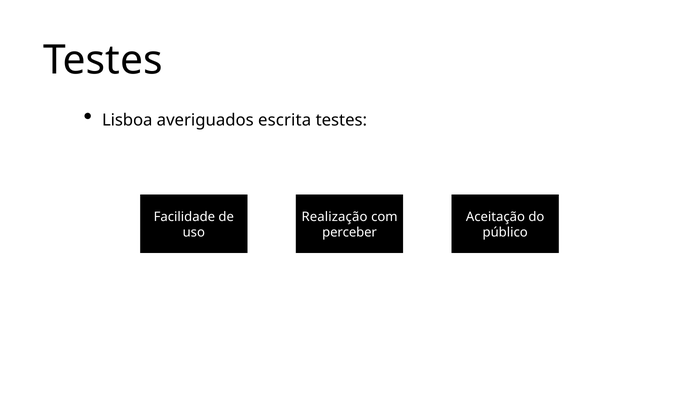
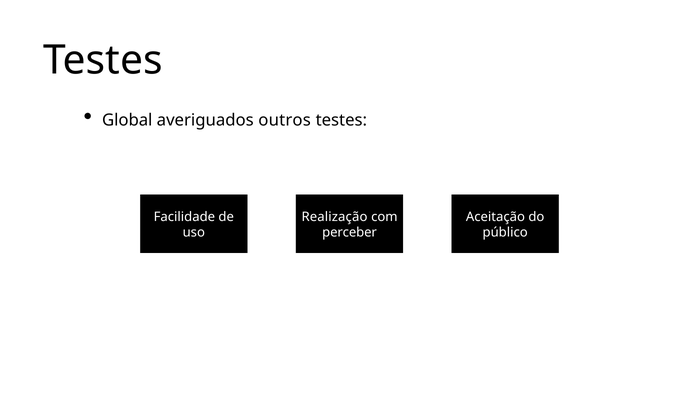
Lisboa: Lisboa -> Global (127, 120)
escrita: escrita -> outros (285, 120)
